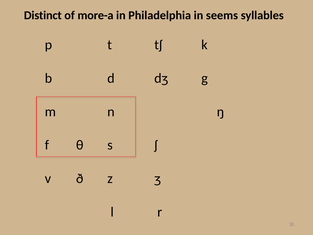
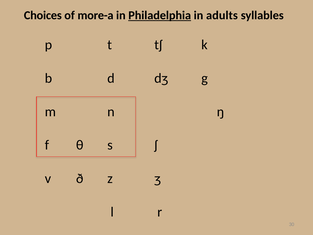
Distinct: Distinct -> Choices (43, 15)
Philadelphia underline: none -> present (160, 15)
seems: seems -> adults (222, 15)
